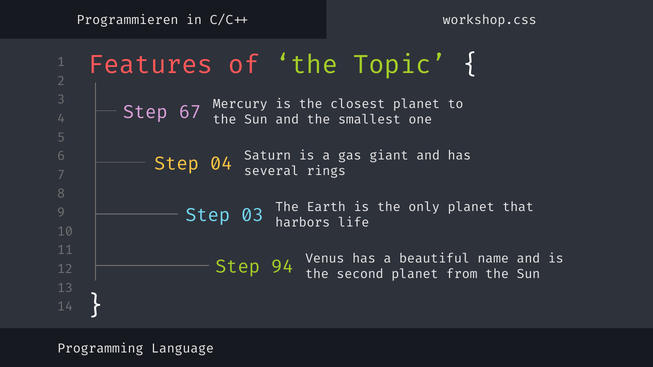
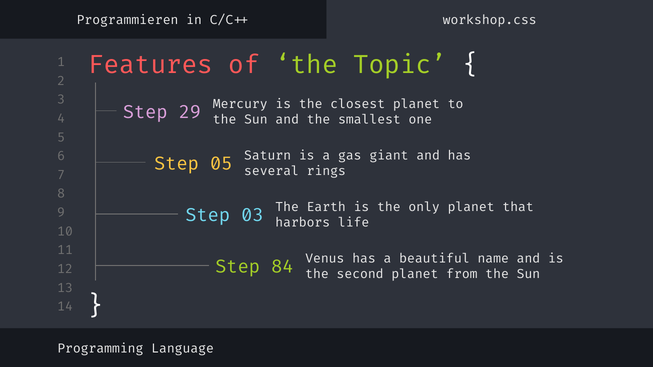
67: 67 -> 29 (190, 112)
04: 04 -> 05 (221, 164)
94: 94 -> 84 (282, 267)
